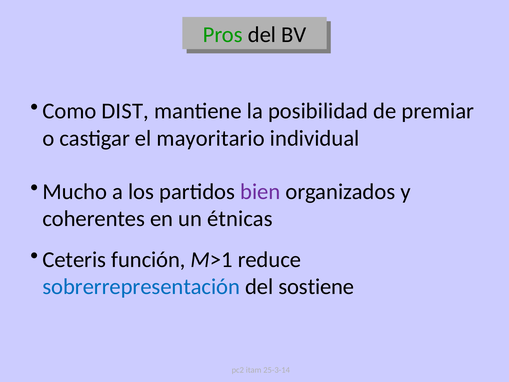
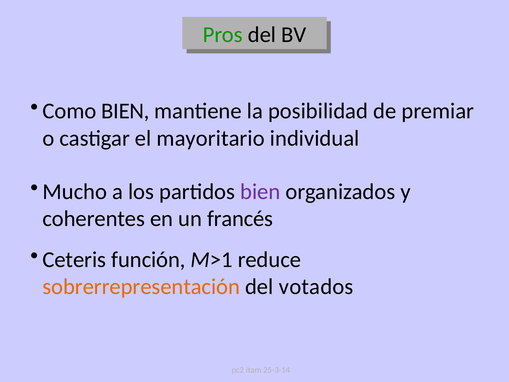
Como DIST: DIST -> BIEN (125, 111)
étnicas: étnicas -> francés (240, 219)
sobrerrepresentación colour: blue -> orange (141, 287)
sostiene: sostiene -> votados (316, 287)
